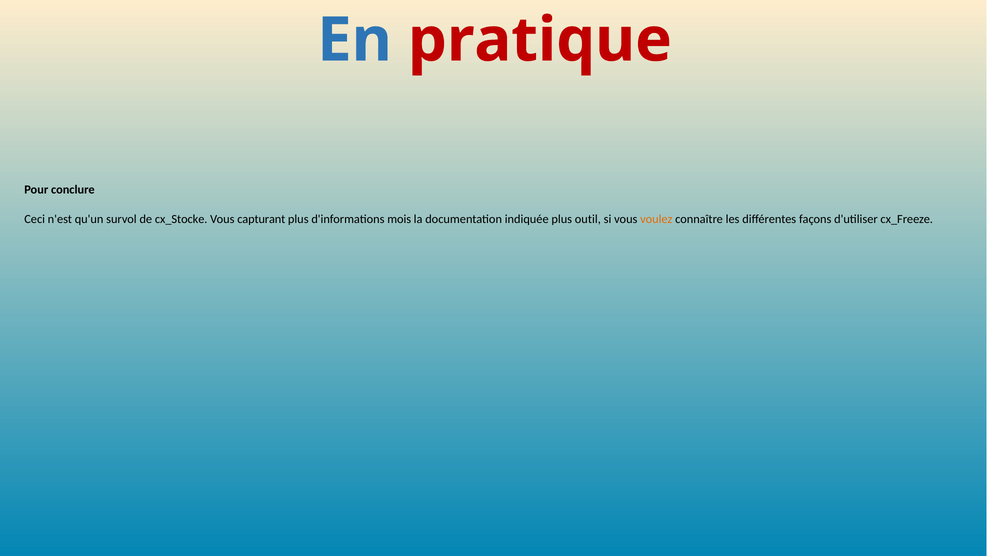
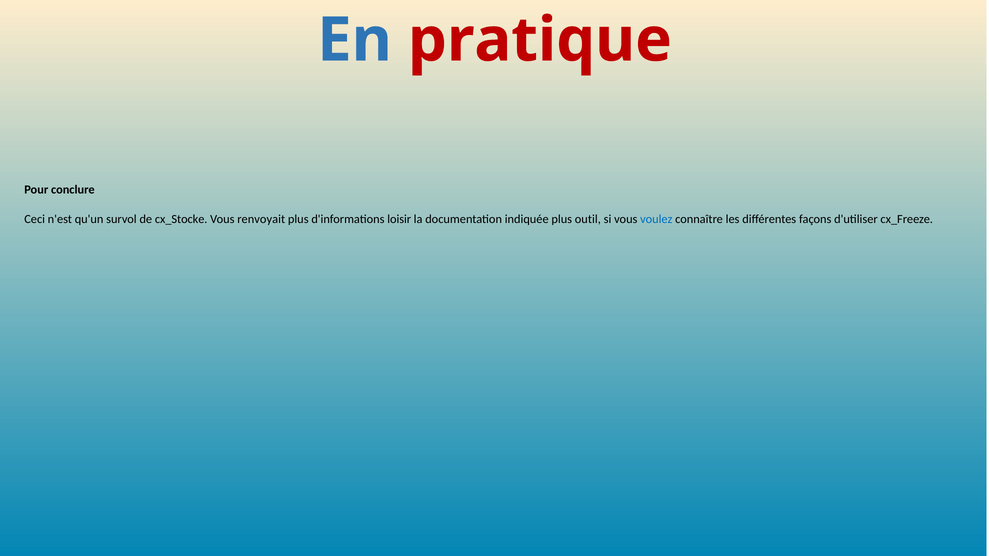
capturant: capturant -> renvoyait (261, 219)
mois: mois -> loisir (399, 219)
voulez colour: orange -> blue (656, 219)
